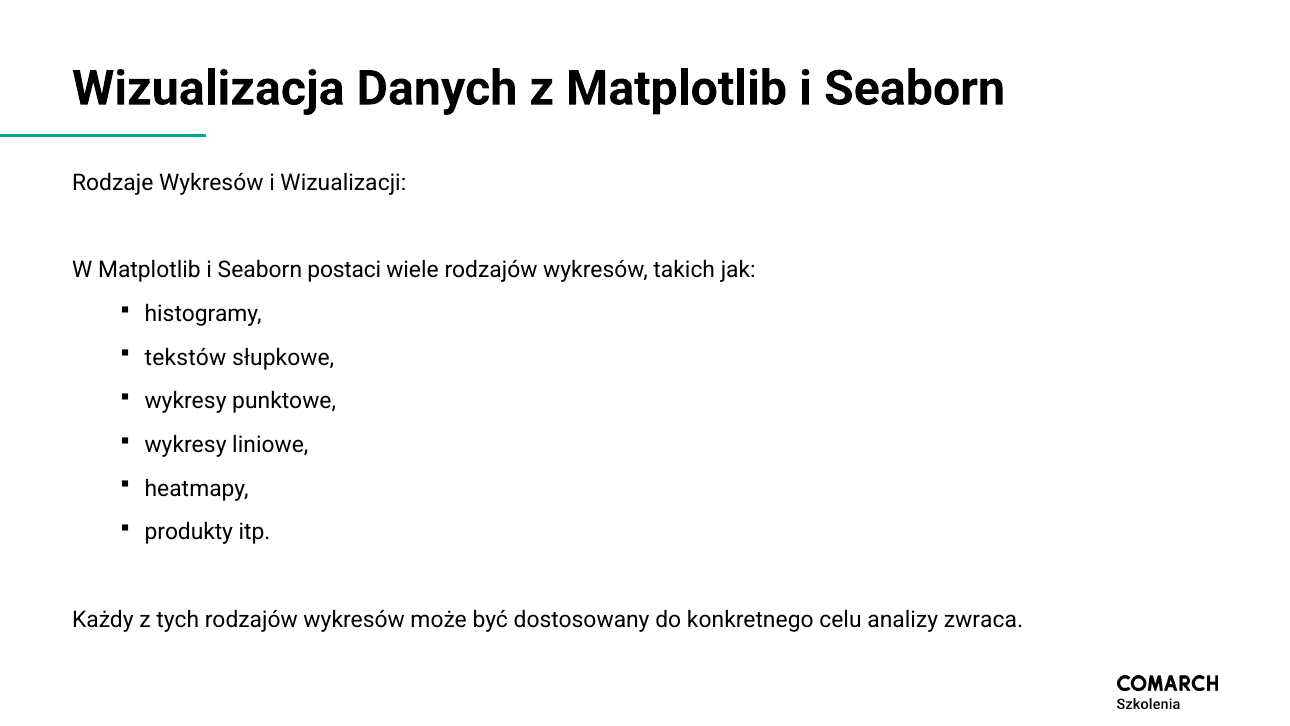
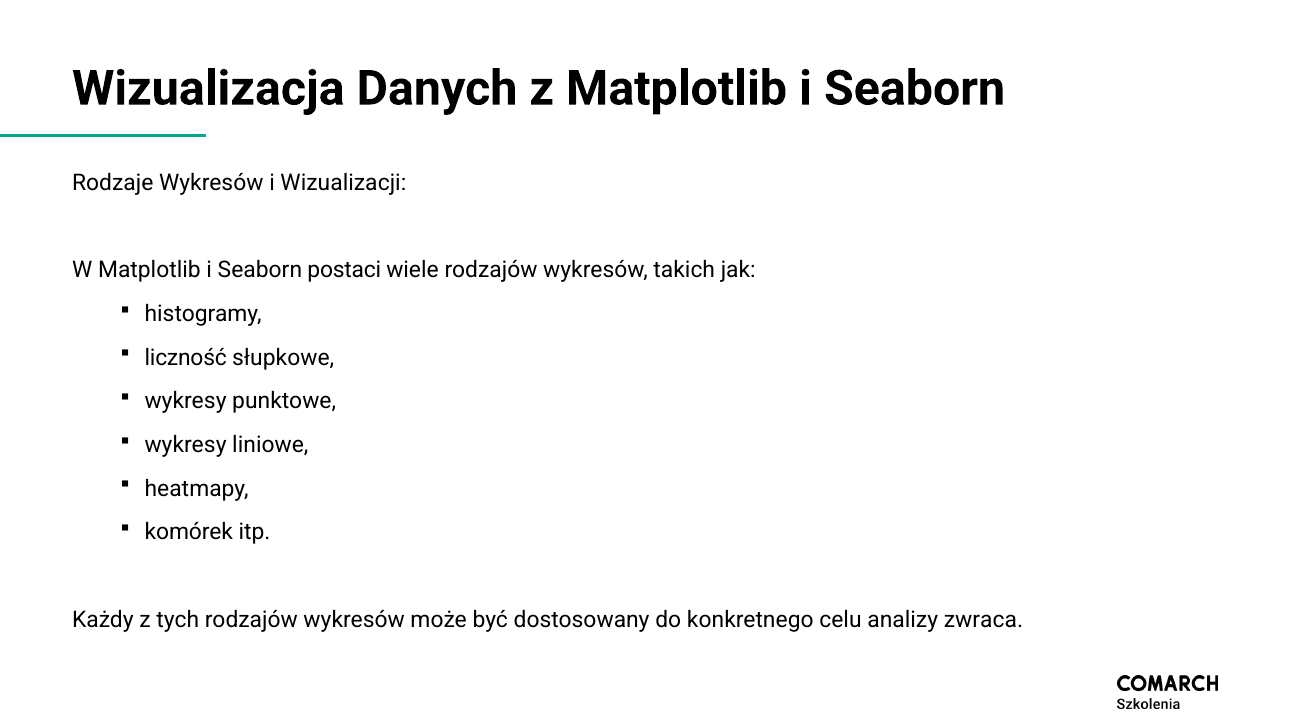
tekstów: tekstów -> liczność (186, 357)
produkty: produkty -> komórek (189, 532)
